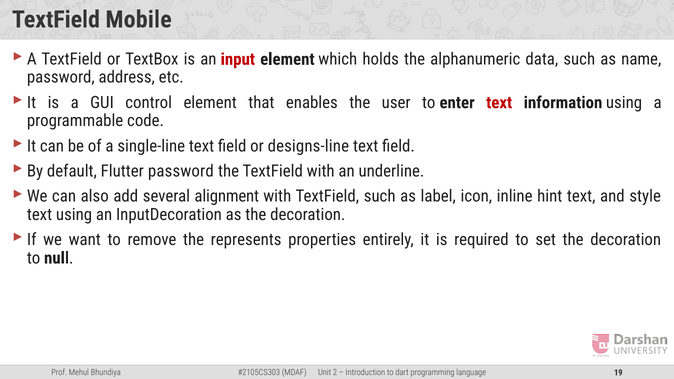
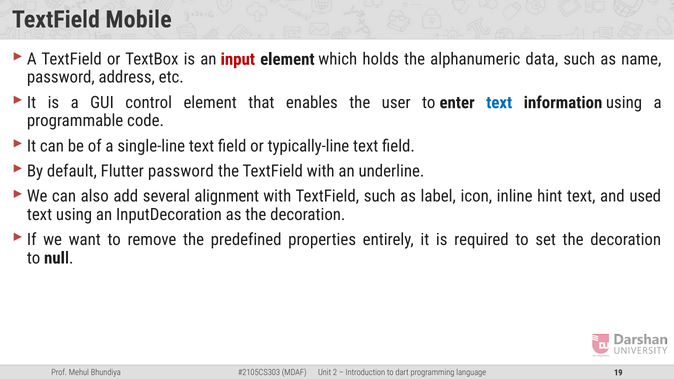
text colour: red -> blue (499, 103)
designs-line: designs-line -> typically-line (308, 146)
style: style -> used (645, 196)
represents: represents -> predefined (246, 240)
